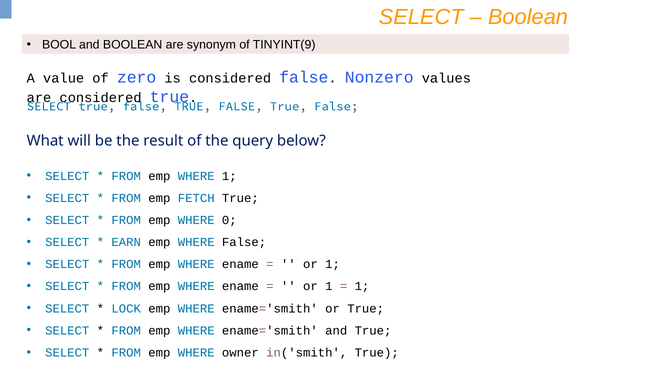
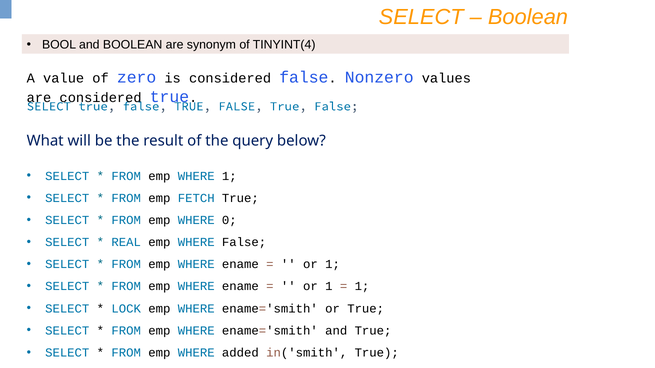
TINYINT(9: TINYINT(9 -> TINYINT(4 (284, 45)
EARN: EARN -> REAL (126, 243)
owner: owner -> added (240, 353)
